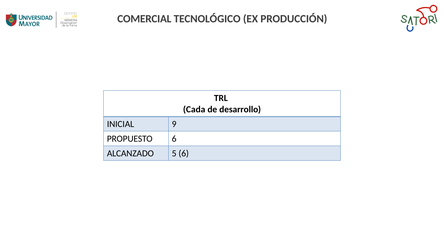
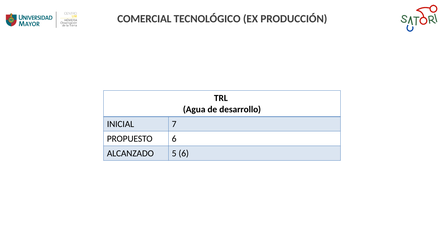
Cada: Cada -> Agua (194, 109)
9: 9 -> 7 (174, 124)
